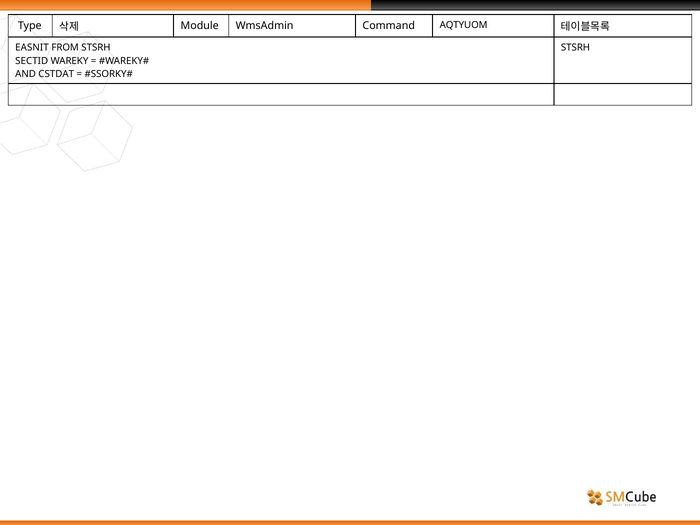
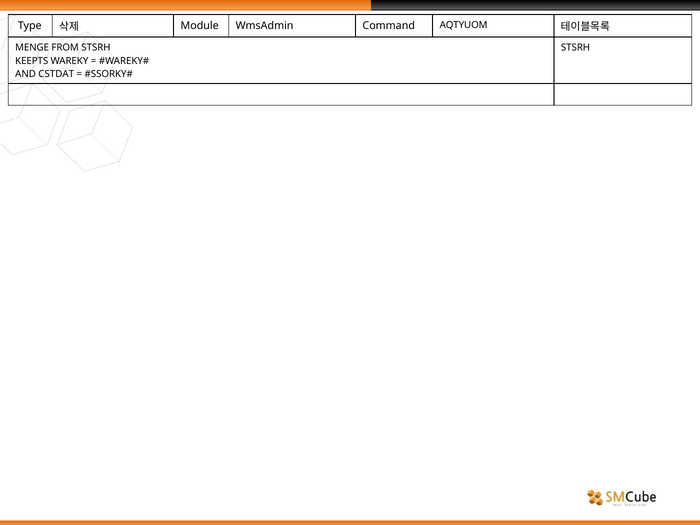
EASNIT: EASNIT -> MENGE (32, 48)
SECTID: SECTID -> KEEPTS (32, 61)
